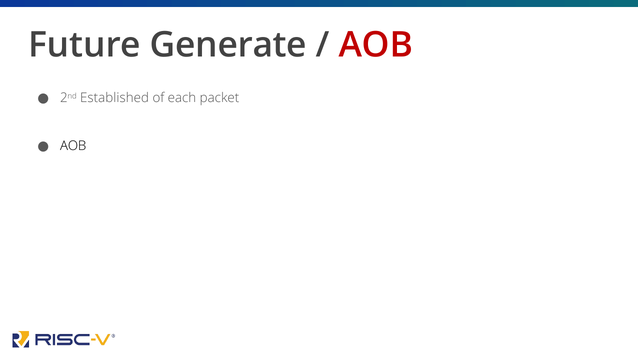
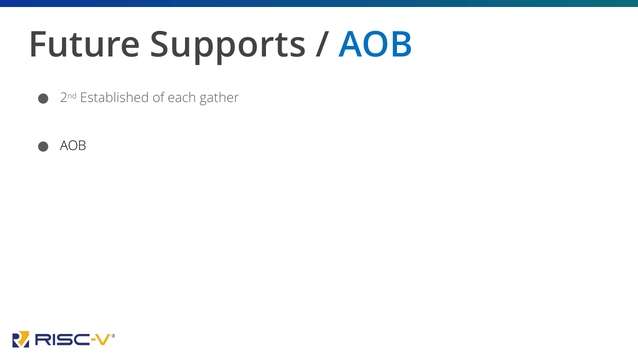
Generate: Generate -> Supports (228, 45)
AOB colour: red -> blue (376, 45)
packet: packet -> gather (219, 98)
